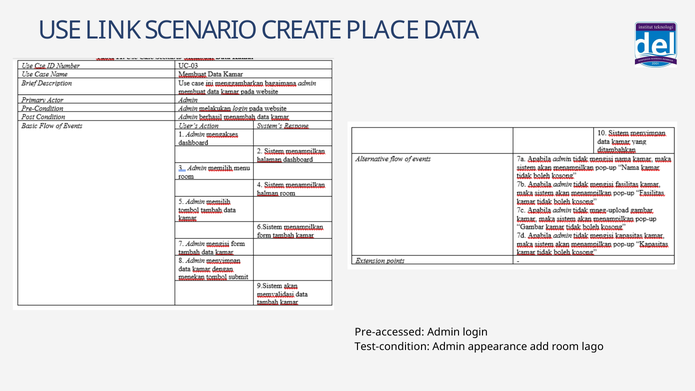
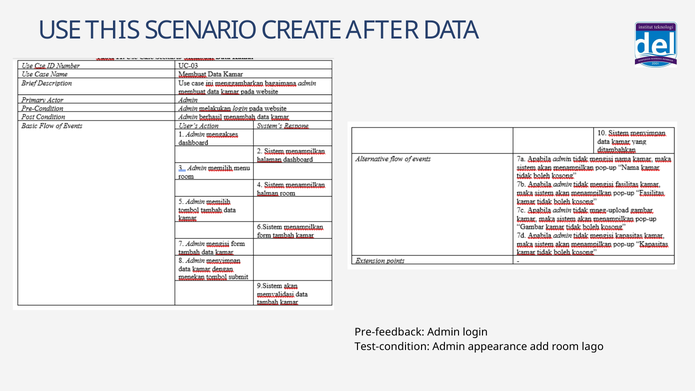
LINK: LINK -> THIS (113, 30)
PLACE: PLACE -> AFTER (383, 30)
Pre-accessed: Pre-accessed -> Pre-feedback (390, 332)
